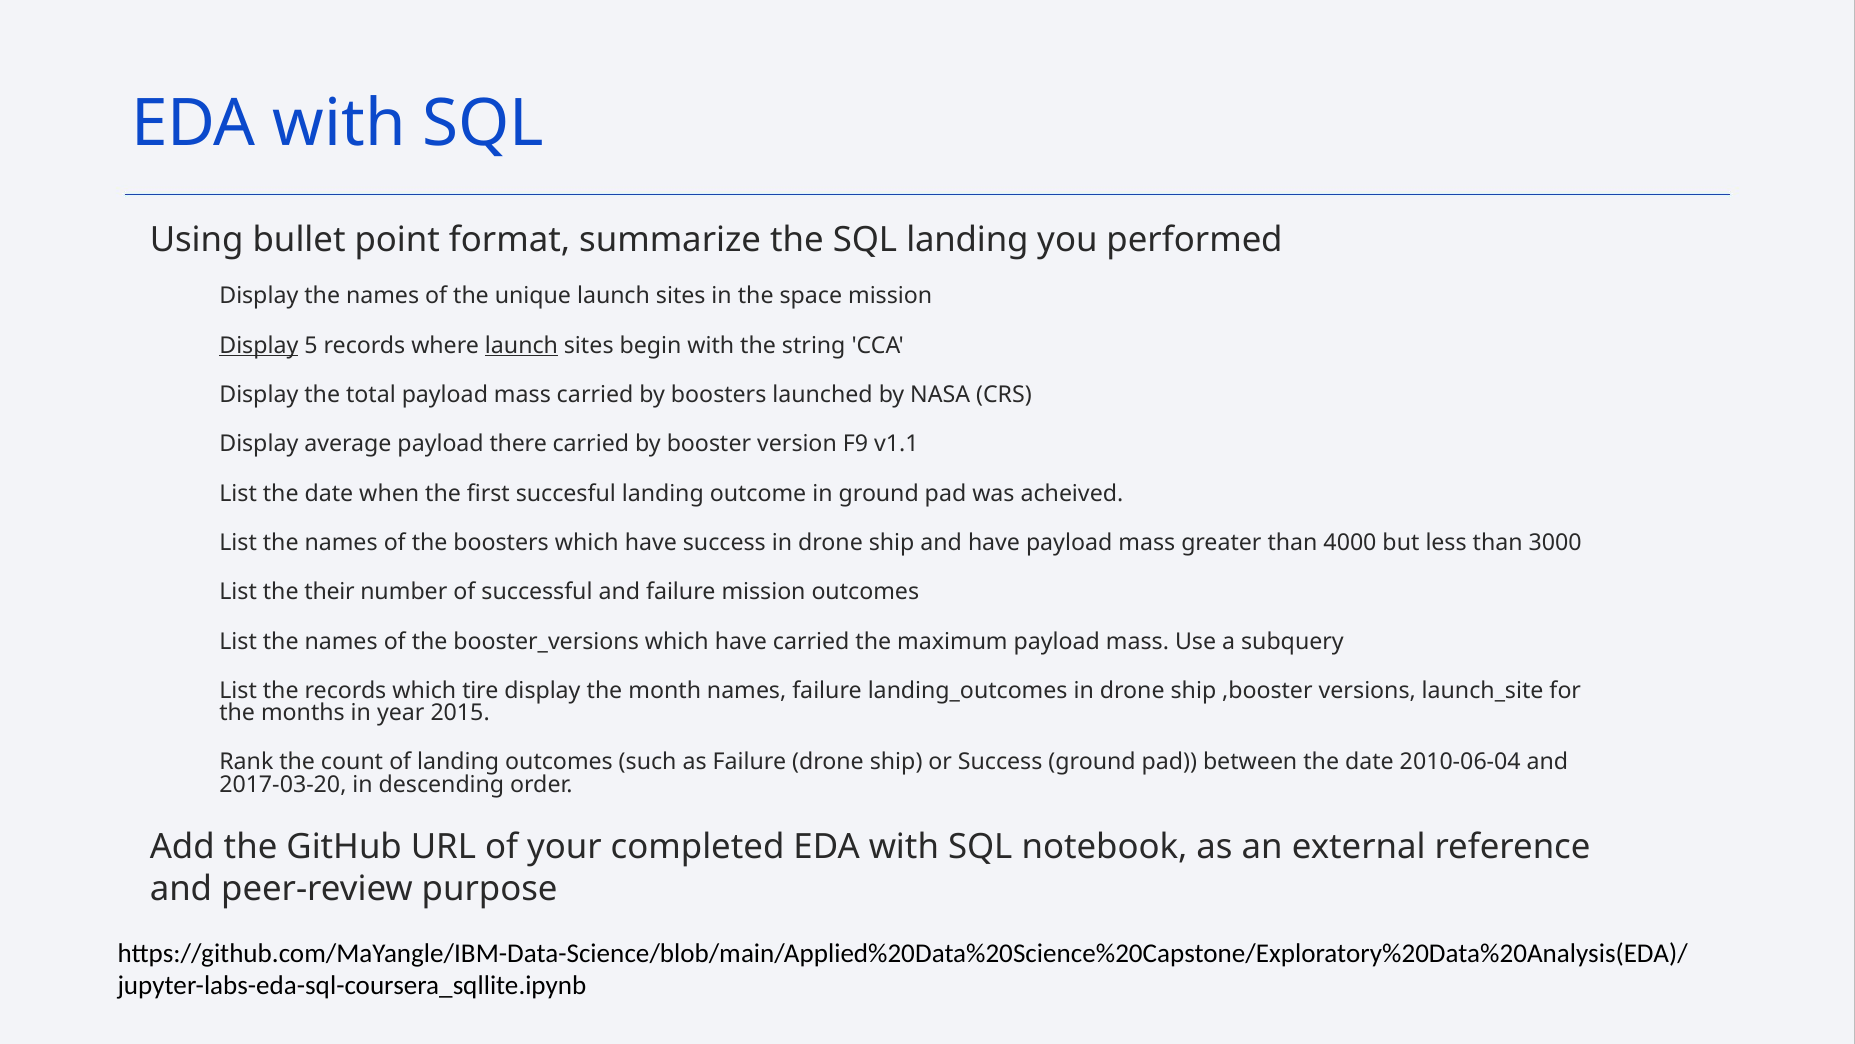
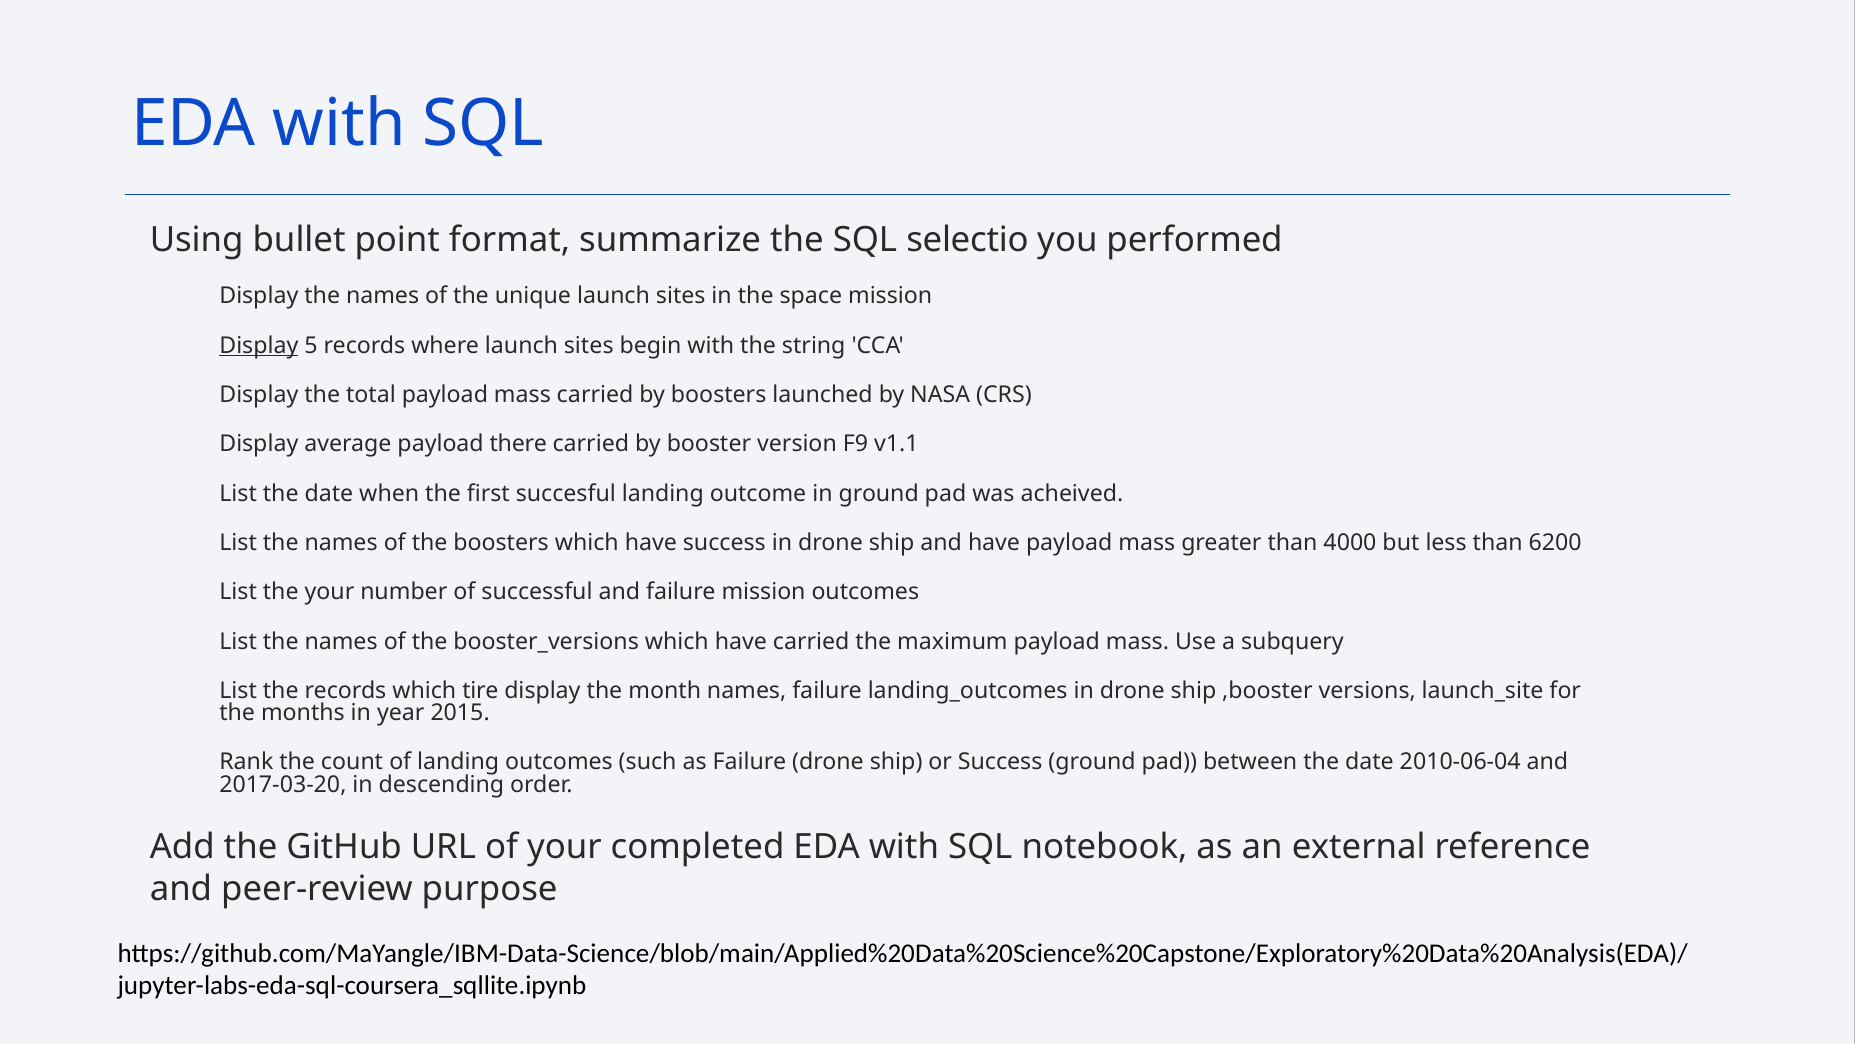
SQL landing: landing -> selectio (967, 240)
launch underline: present -> none (522, 345)
3000: 3000 -> 6200 (1555, 542)
the their: their -> your (329, 592)
